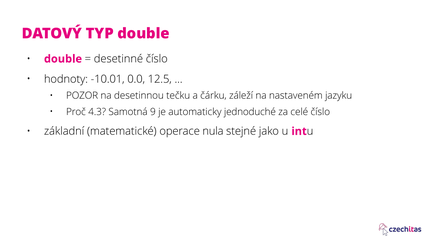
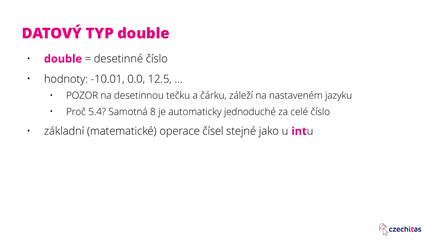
4.3: 4.3 -> 5.4 (97, 112)
9: 9 -> 8 (153, 112)
nula: nula -> čísel (213, 131)
